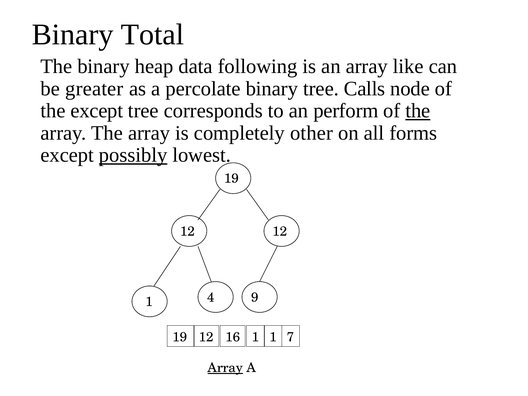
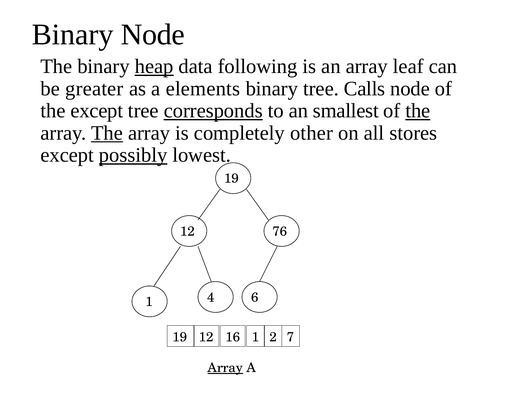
Binary Total: Total -> Node (153, 35)
heap underline: none -> present (154, 66)
like: like -> leaf (408, 66)
percolate: percolate -> elements (203, 89)
corresponds underline: none -> present (213, 111)
perform: perform -> smallest (346, 111)
The underline: none -> present (107, 133)
forms: forms -> stores (413, 133)
12 12: 12 -> 76 (280, 231)
9: 9 -> 6 (255, 297)
1 1: 1 -> 2 (273, 337)
